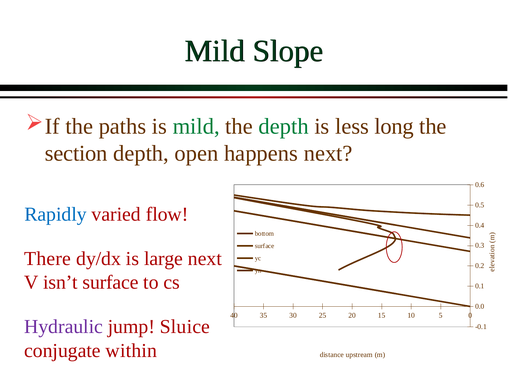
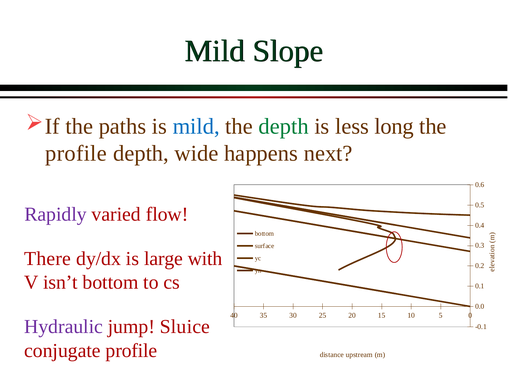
mild colour: green -> blue (196, 126)
section: section -> profile (76, 153)
open: open -> wide (196, 153)
Rapidly colour: blue -> purple (56, 214)
large next: next -> with (205, 259)
isn’t surface: surface -> bottom (110, 282)
conjugate within: within -> profile (131, 350)
